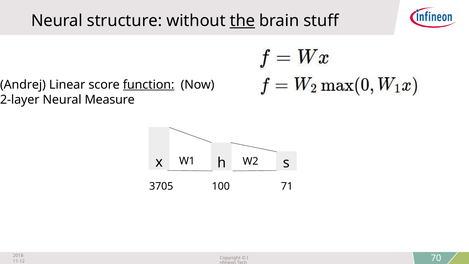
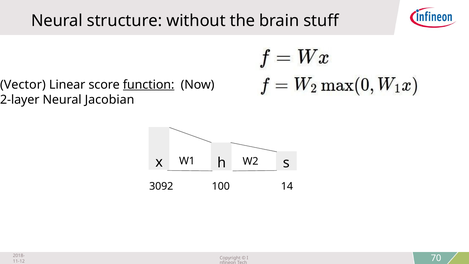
the underline: present -> none (242, 21)
Andrej: Andrej -> Vector (23, 85)
Measure: Measure -> Jacobian (110, 100)
3705: 3705 -> 3092 (161, 186)
71: 71 -> 14 (287, 186)
